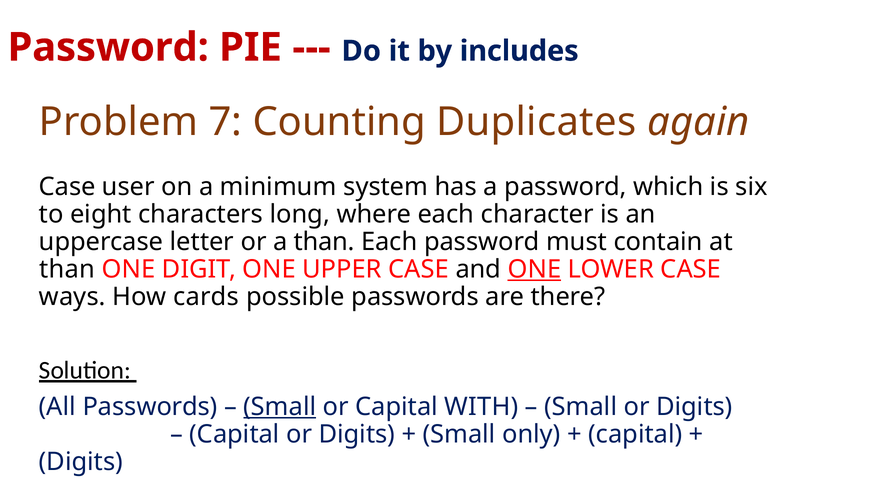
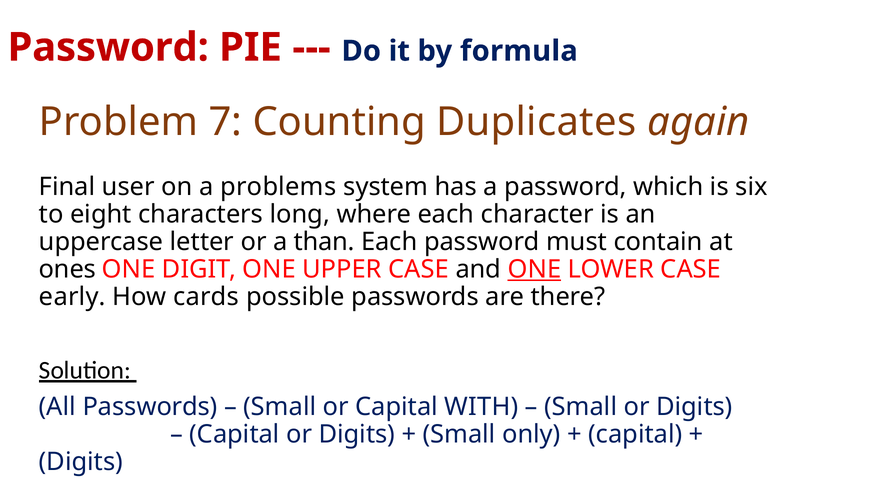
includes: includes -> formula (519, 51)
Case: Case -> Final (67, 187)
minimum: minimum -> problems (278, 187)
than: than -> ones (67, 269)
ways: ways -> early (72, 297)
Small underline: present -> none (280, 407)
